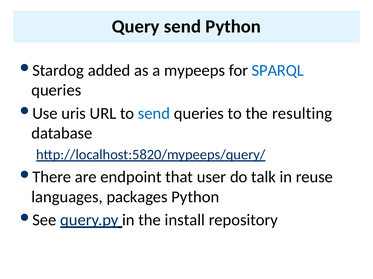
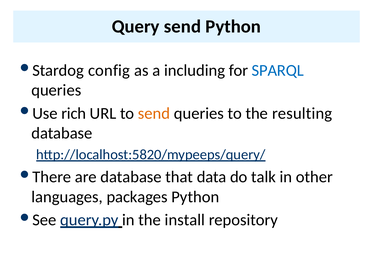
added: added -> config (109, 71)
mypeeps: mypeeps -> including (195, 71)
uris: uris -> rich (74, 114)
send colour: blue -> orange (154, 114)
are endpoint: endpoint -> database (131, 177)
user: user -> data (212, 177)
reuse: reuse -> other (314, 177)
